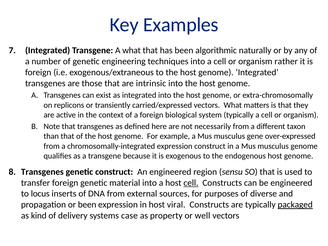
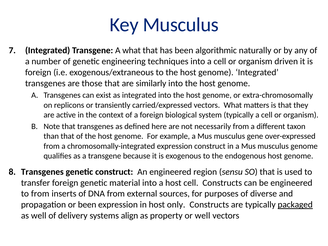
Key Examples: Examples -> Musculus (181, 25)
rather: rather -> driven (286, 61)
intrinsic: intrinsic -> similarly (151, 83)
cell underline: present -> none (191, 183)
to locus: locus -> from (40, 194)
viral: viral -> only (176, 205)
as kind: kind -> well (39, 216)
case: case -> align (130, 216)
